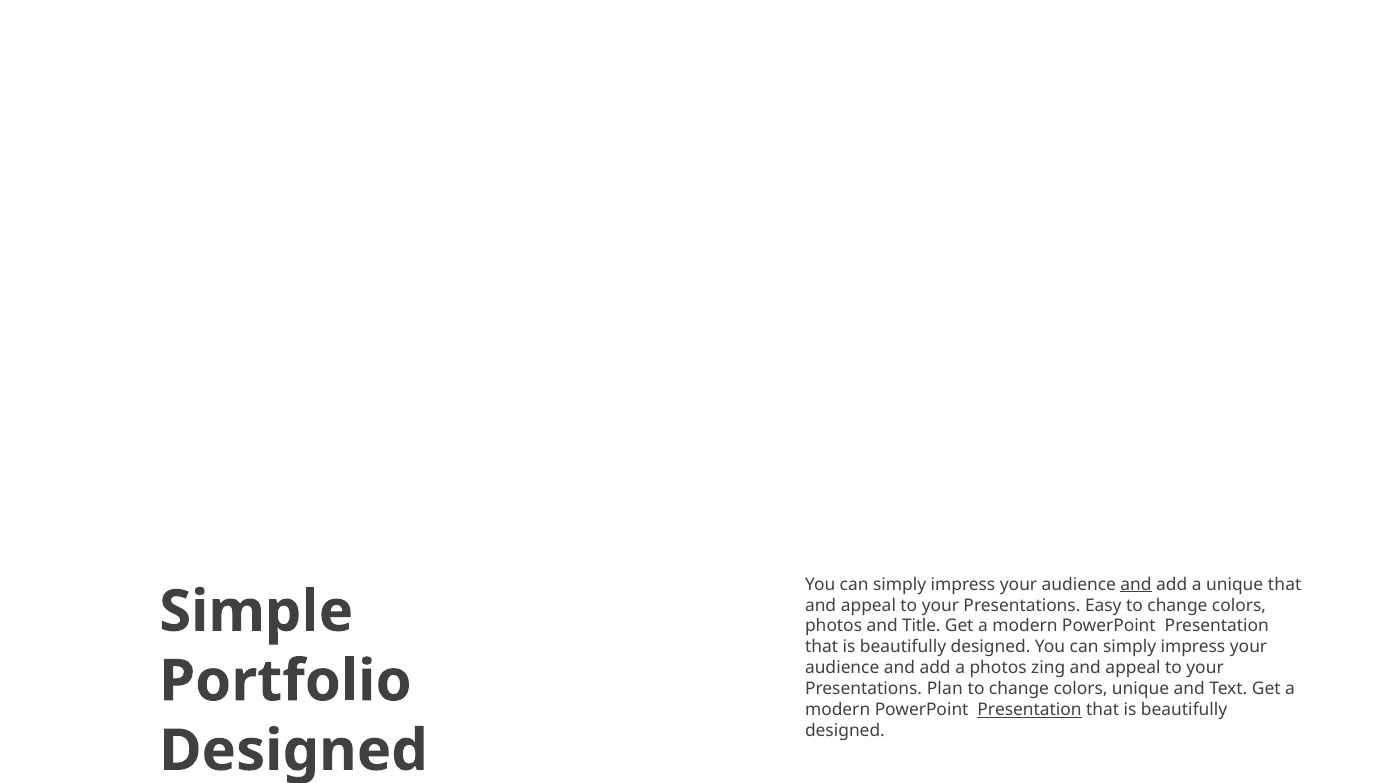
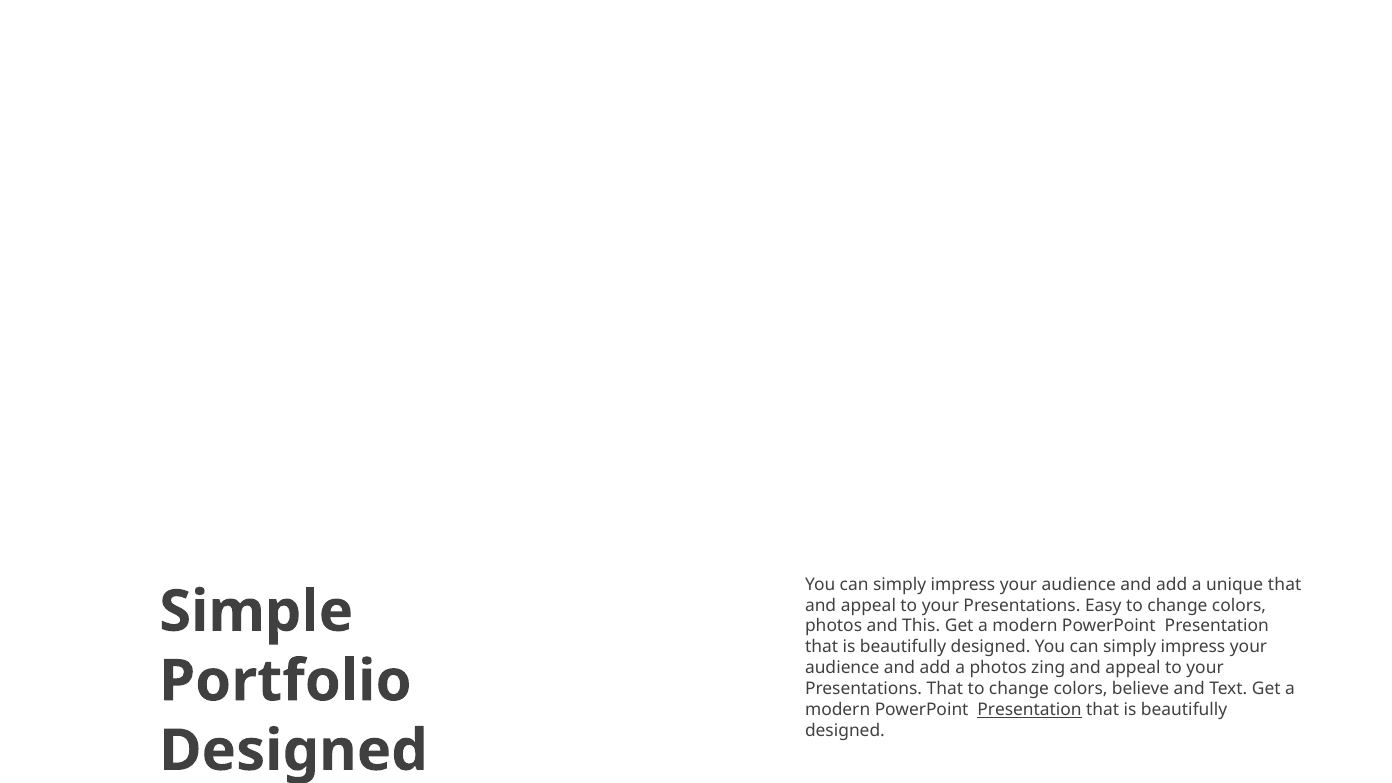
and underline: present -> none (1136, 584)
Title: Title -> This (921, 626)
Presentations Plan: Plan -> That (945, 689)
colors unique: unique -> believe (1141, 689)
